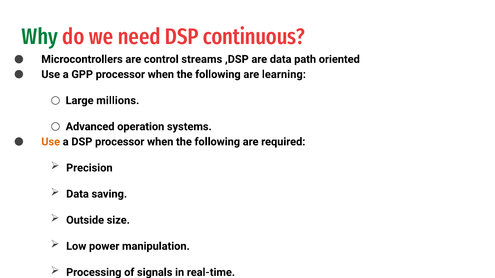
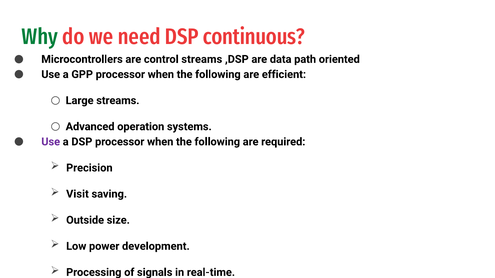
learning: learning -> efficient (284, 74)
Large millions: millions -> streams (118, 101)
Use colour: orange -> purple (51, 142)
Data: Data -> Visit (77, 194)
manipulation: manipulation -> development (156, 247)
